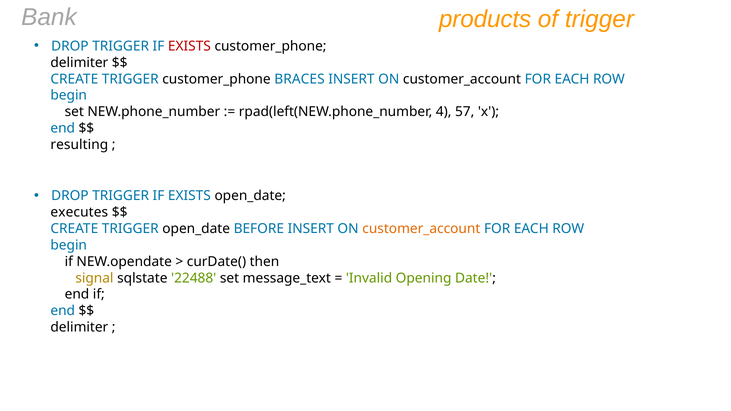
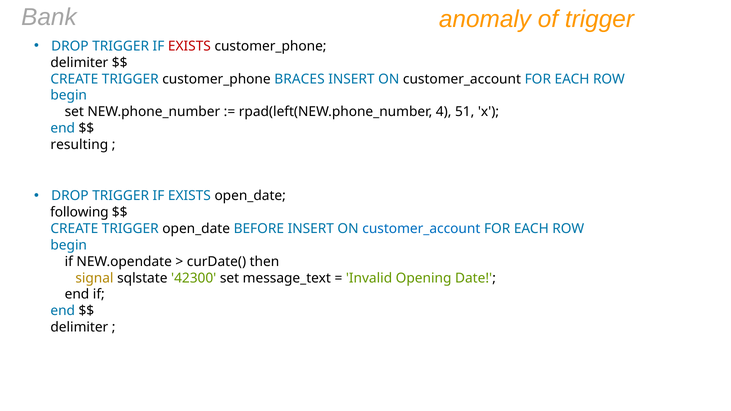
products: products -> anomaly (485, 19)
57: 57 -> 51 (465, 112)
executes: executes -> following (79, 212)
customer_account colour: orange -> blue (421, 229)
22488: 22488 -> 42300 (194, 278)
